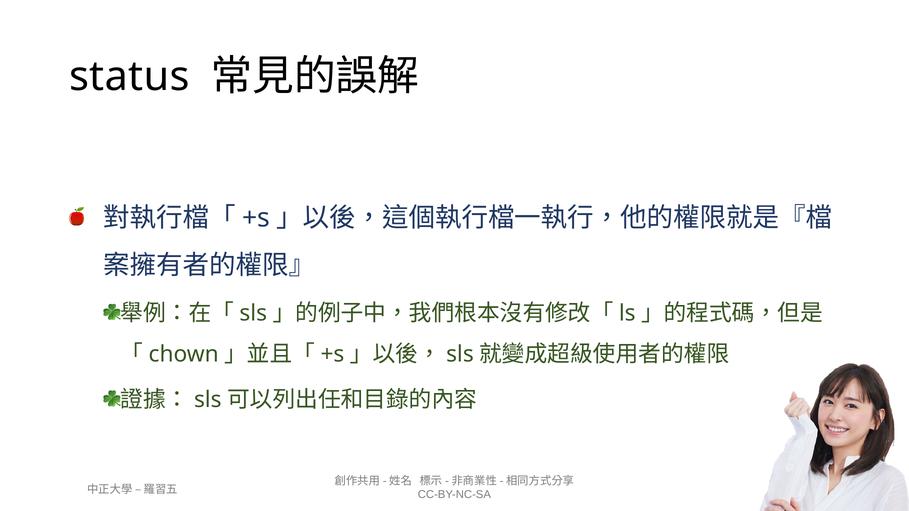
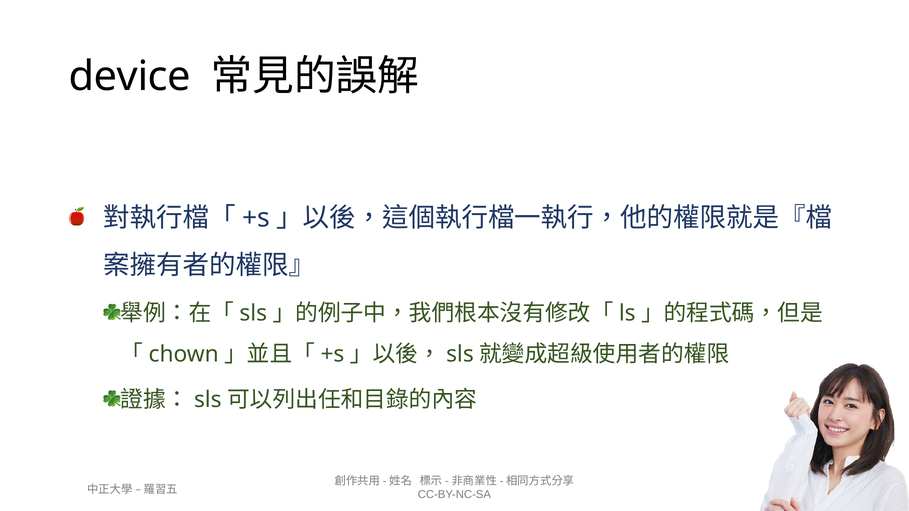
status: status -> device (130, 76)
